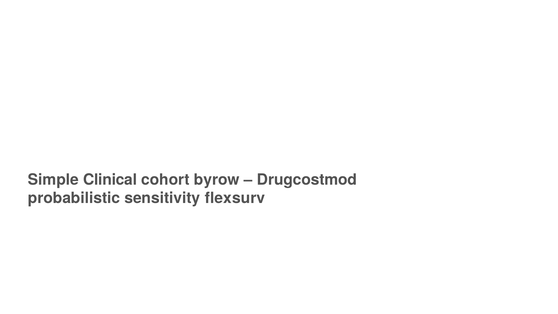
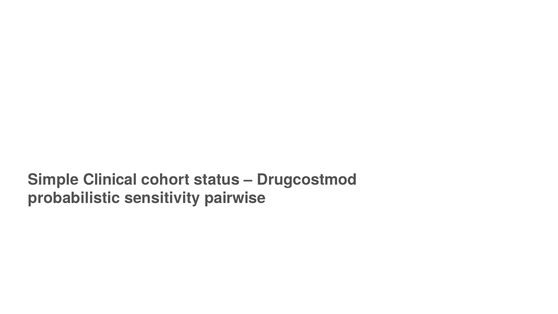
byrow: byrow -> status (217, 179)
flexsurv: flexsurv -> pairwise (235, 198)
